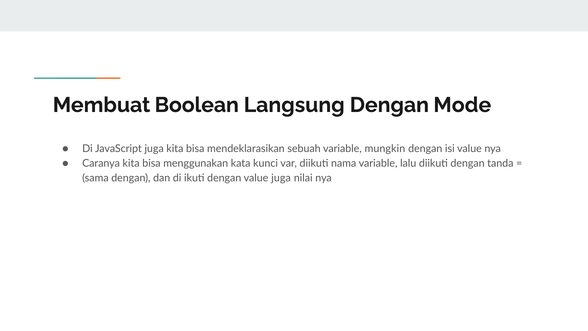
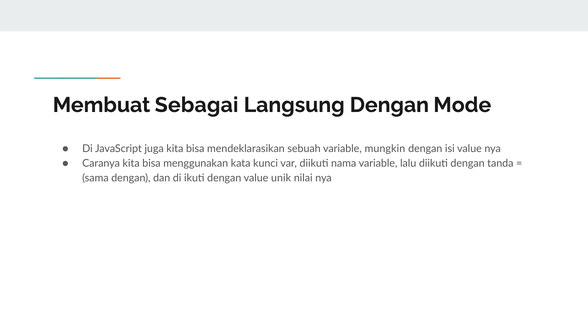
Boolean: Boolean -> Sebagai (197, 105)
value juga: juga -> unik (281, 178)
